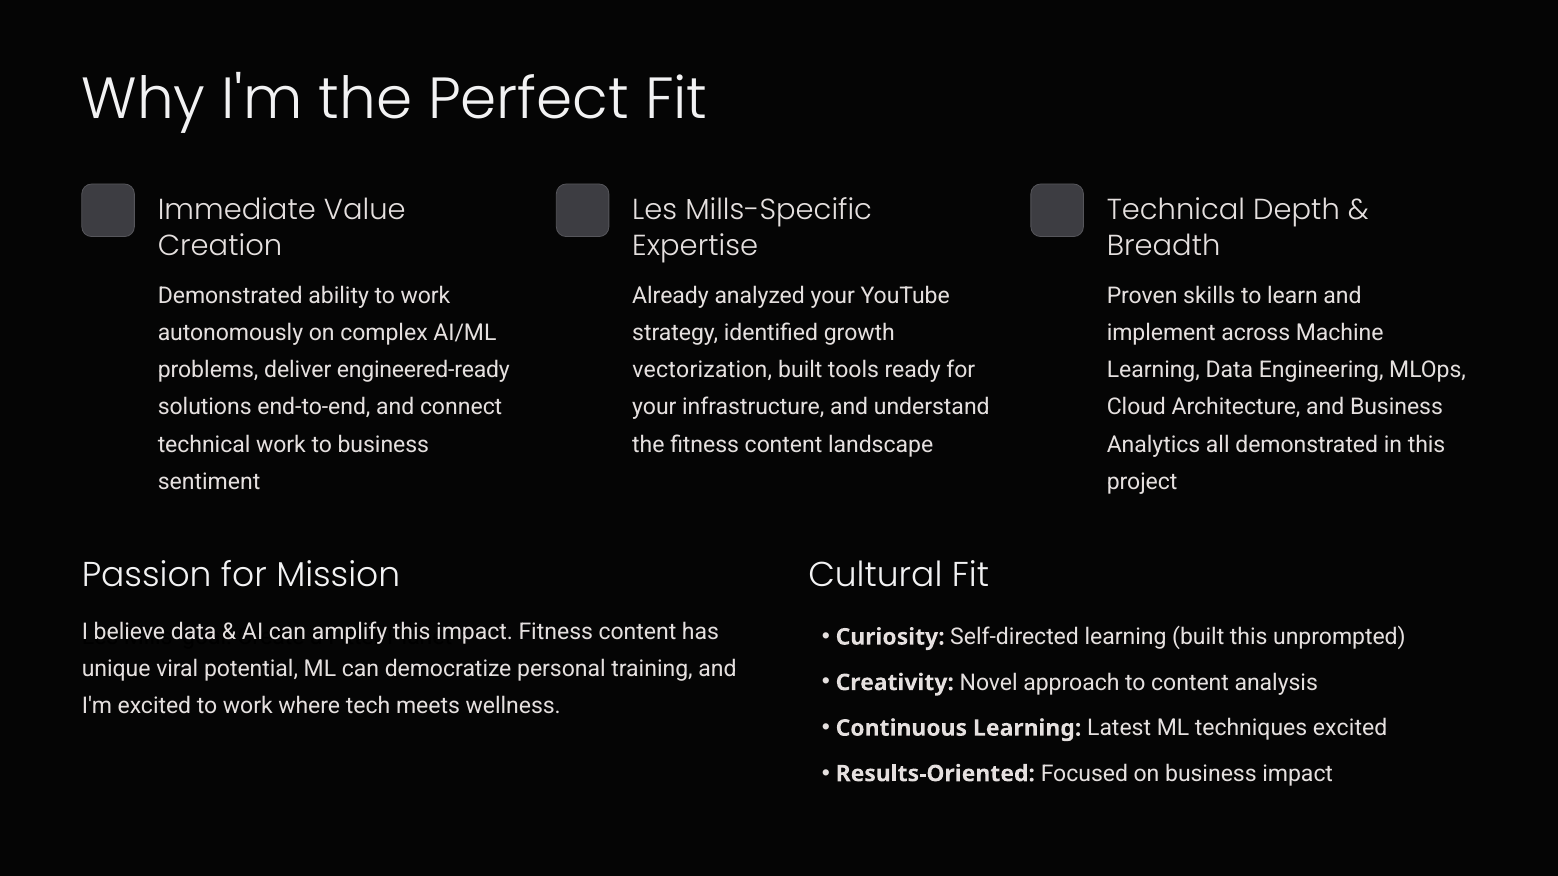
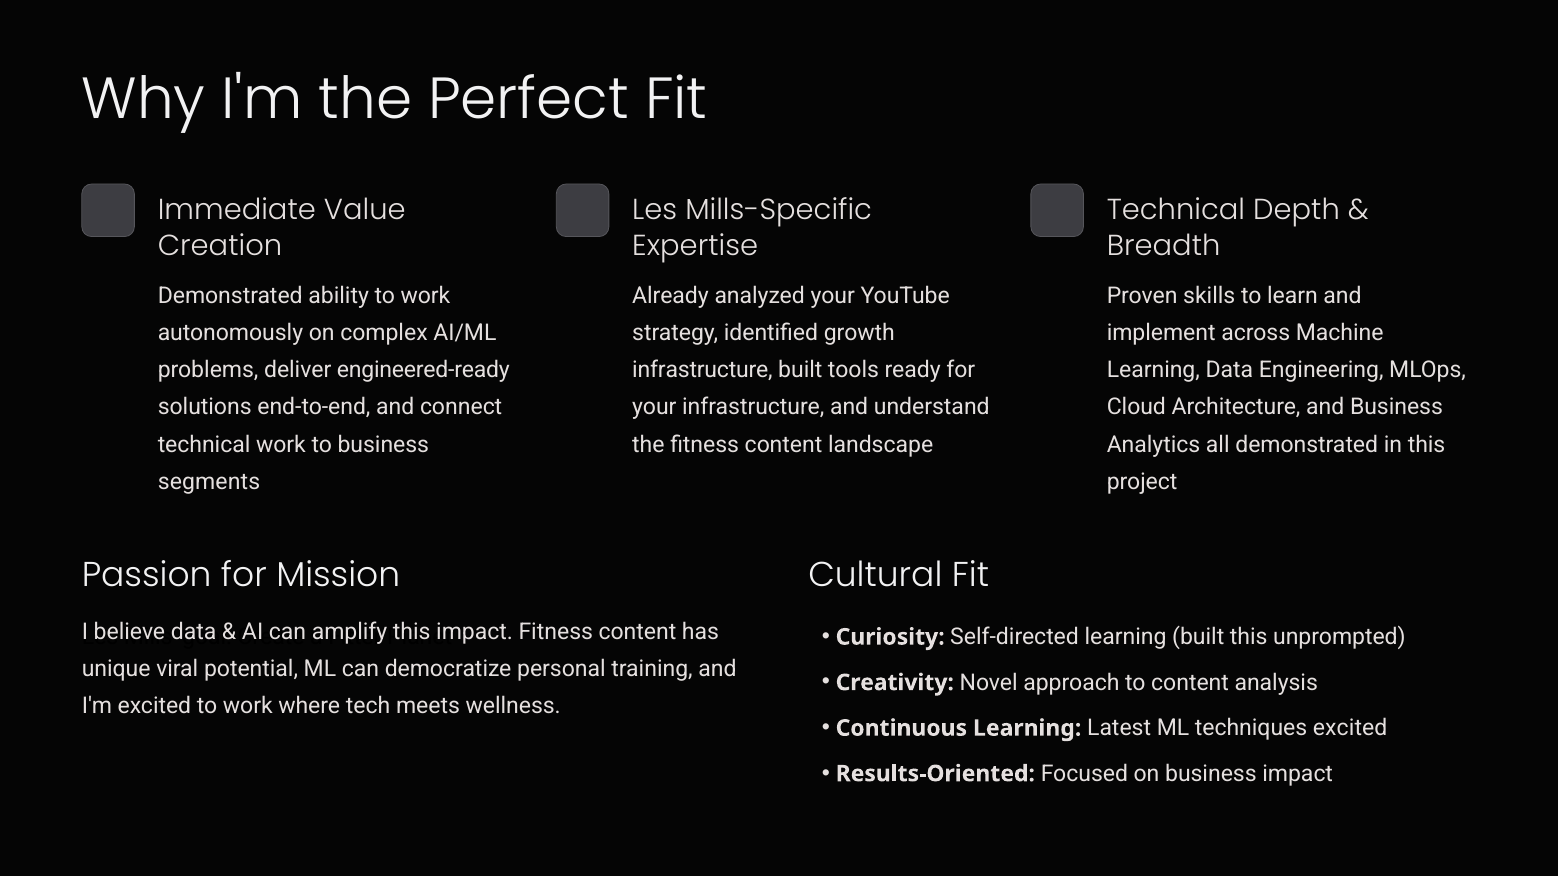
vectorization: vectorization -> infrastructure (702, 370)
sentiment: sentiment -> segments (209, 482)
